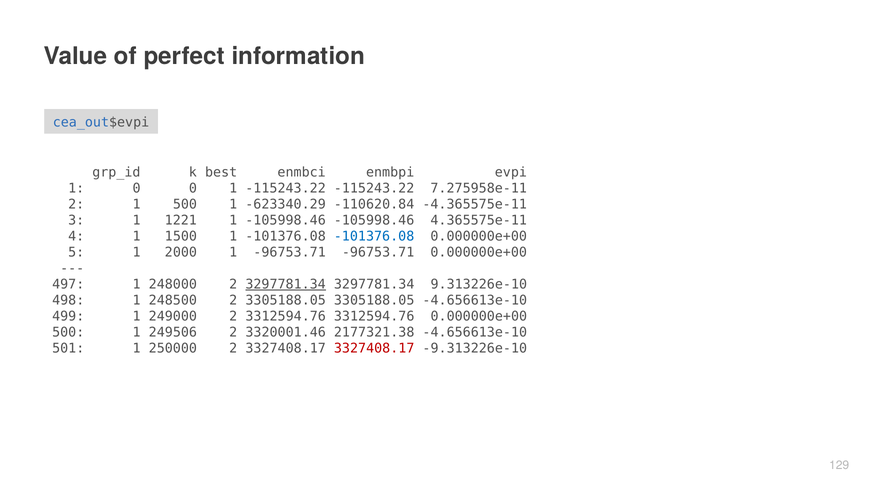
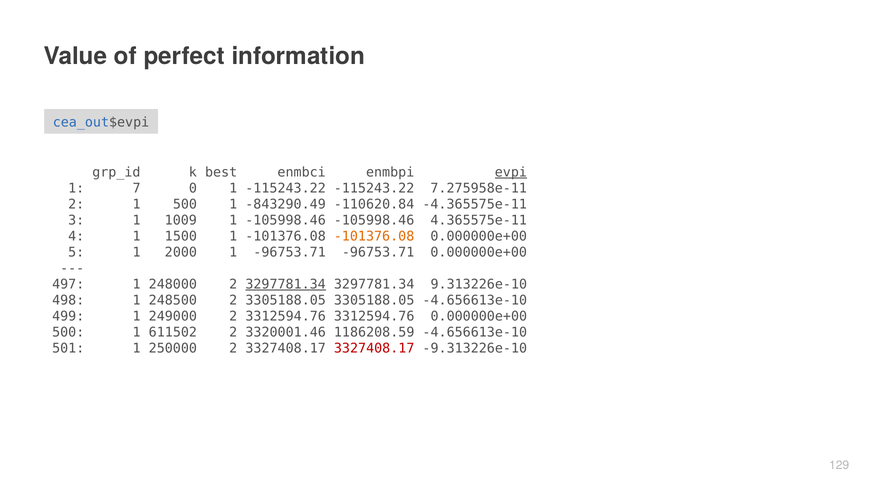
evpi underline: none -> present (511, 172)
1 0: 0 -> 7 (137, 188)
-623340.29: -623340.29 -> -843290.49 (286, 204)
1221: 1221 -> 1009 (181, 220)
-101376.08 colour: blue -> orange (374, 236)
249506: 249506 -> 611502 (173, 332)
2177321.38: 2177321.38 -> 1186208.59 (374, 332)
